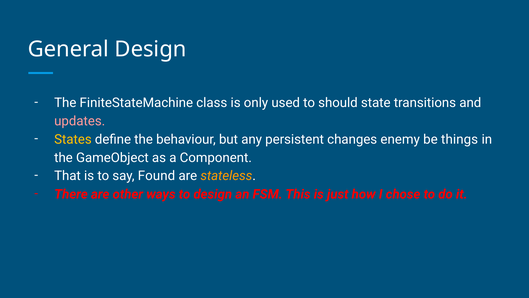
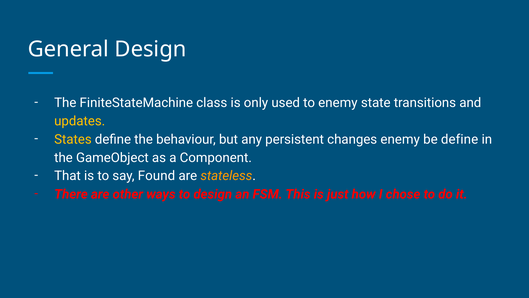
to should: should -> enemy (338, 103)
updates colour: pink -> yellow (80, 121)
be things: things -> define (460, 139)
